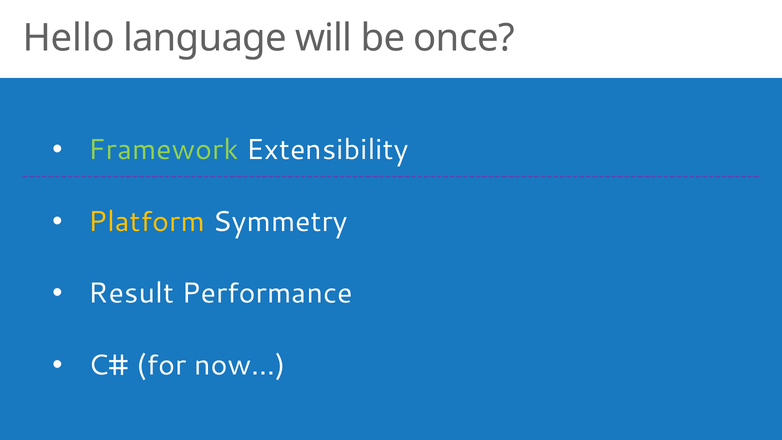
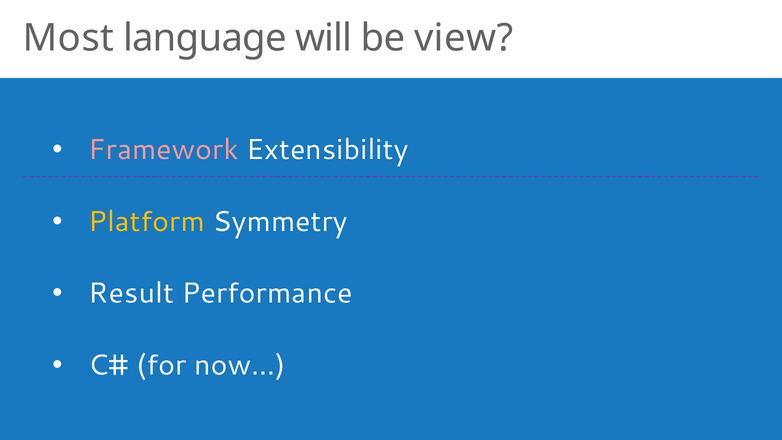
Hello: Hello -> Most (68, 38)
once: once -> view (464, 38)
Framework colour: light green -> pink (163, 150)
